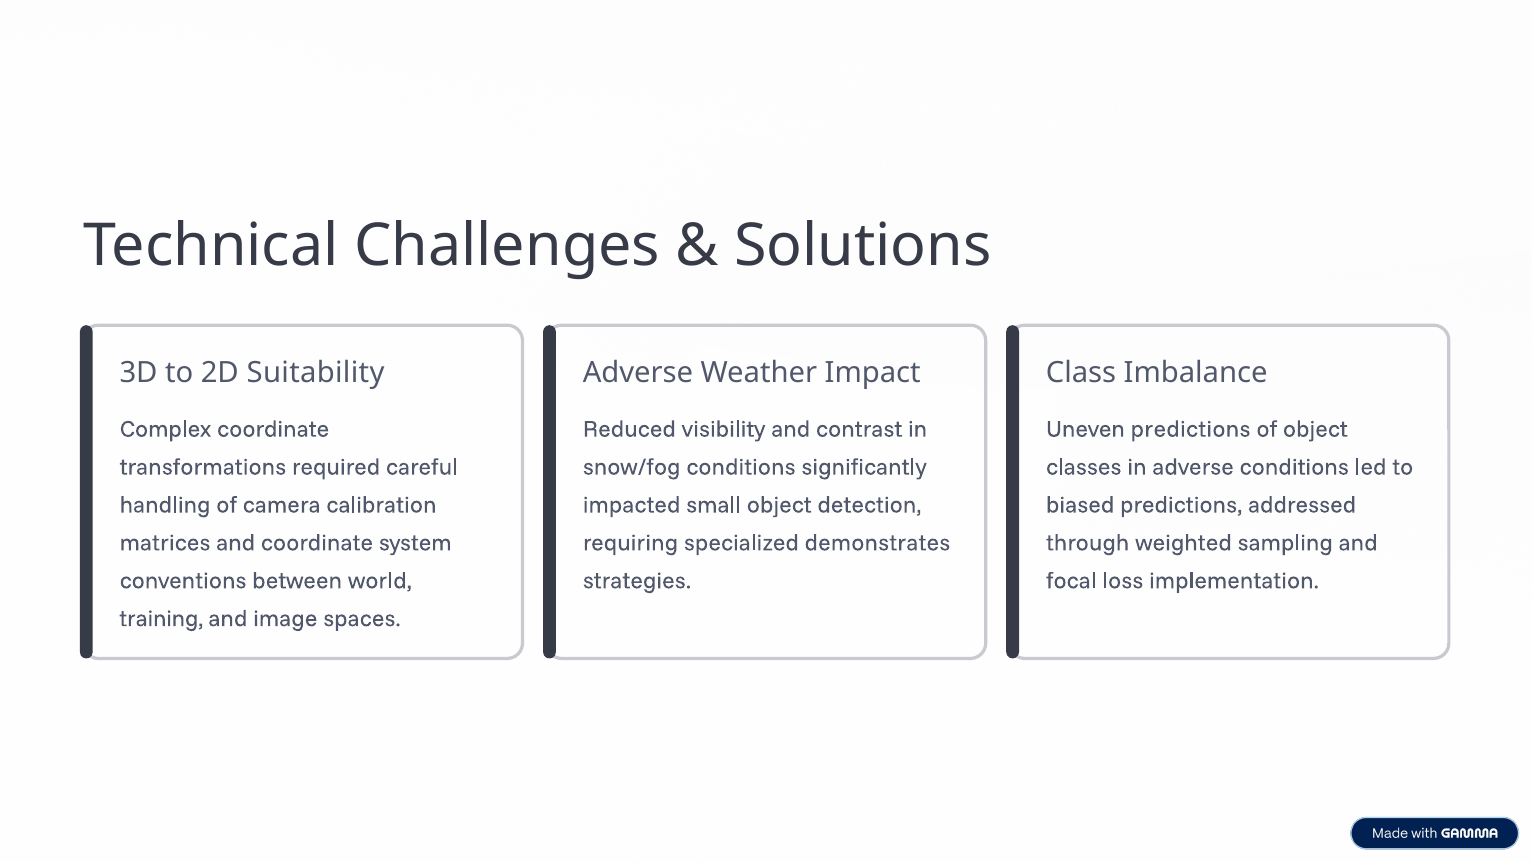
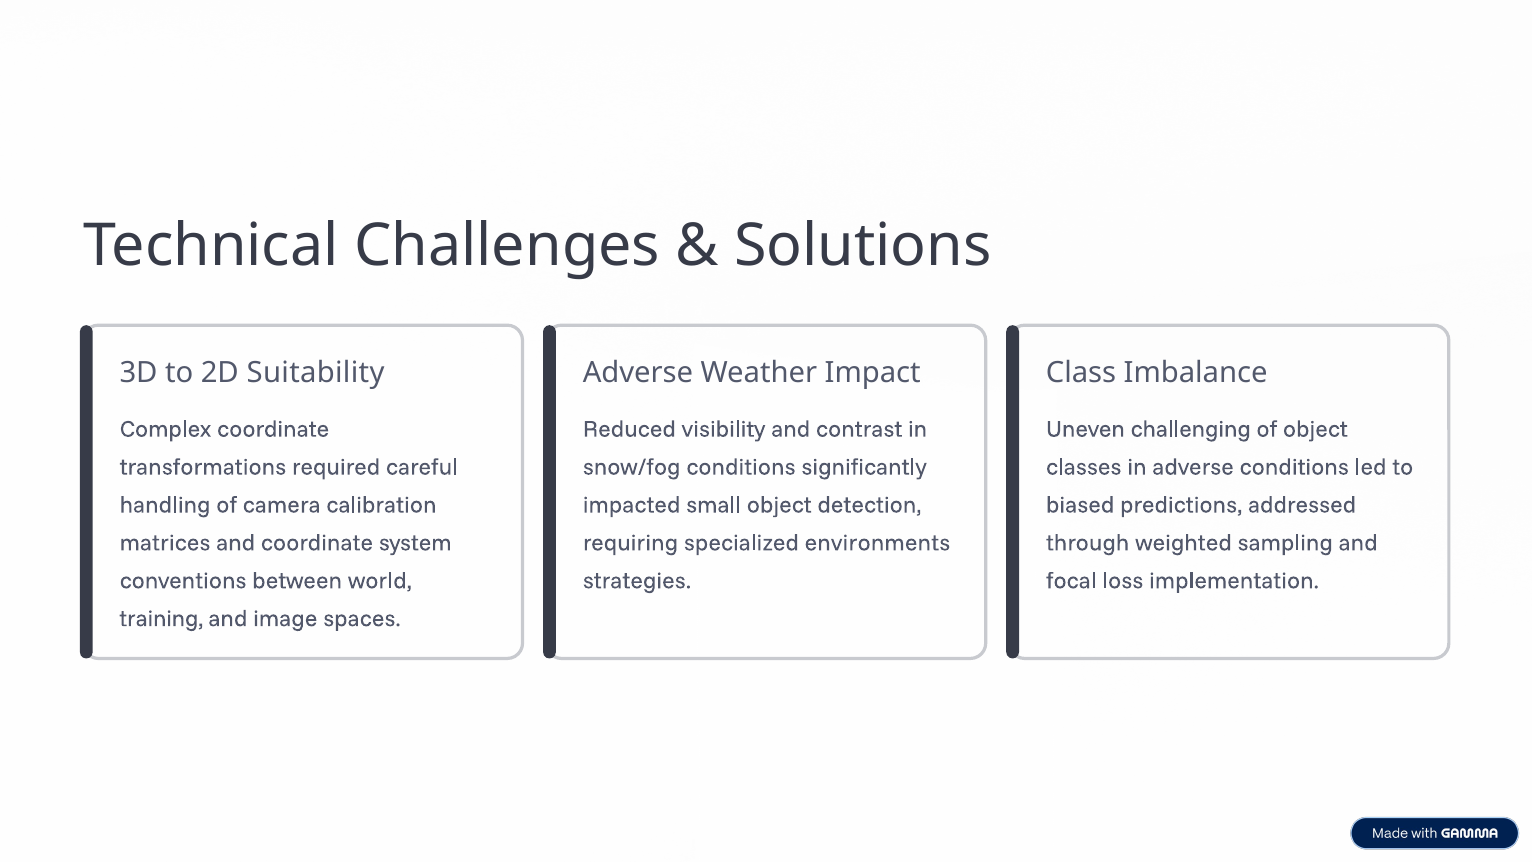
Uneven predictions: predictions -> challenging (1191, 429)
demonstrates: demonstrates -> environments (877, 543)
